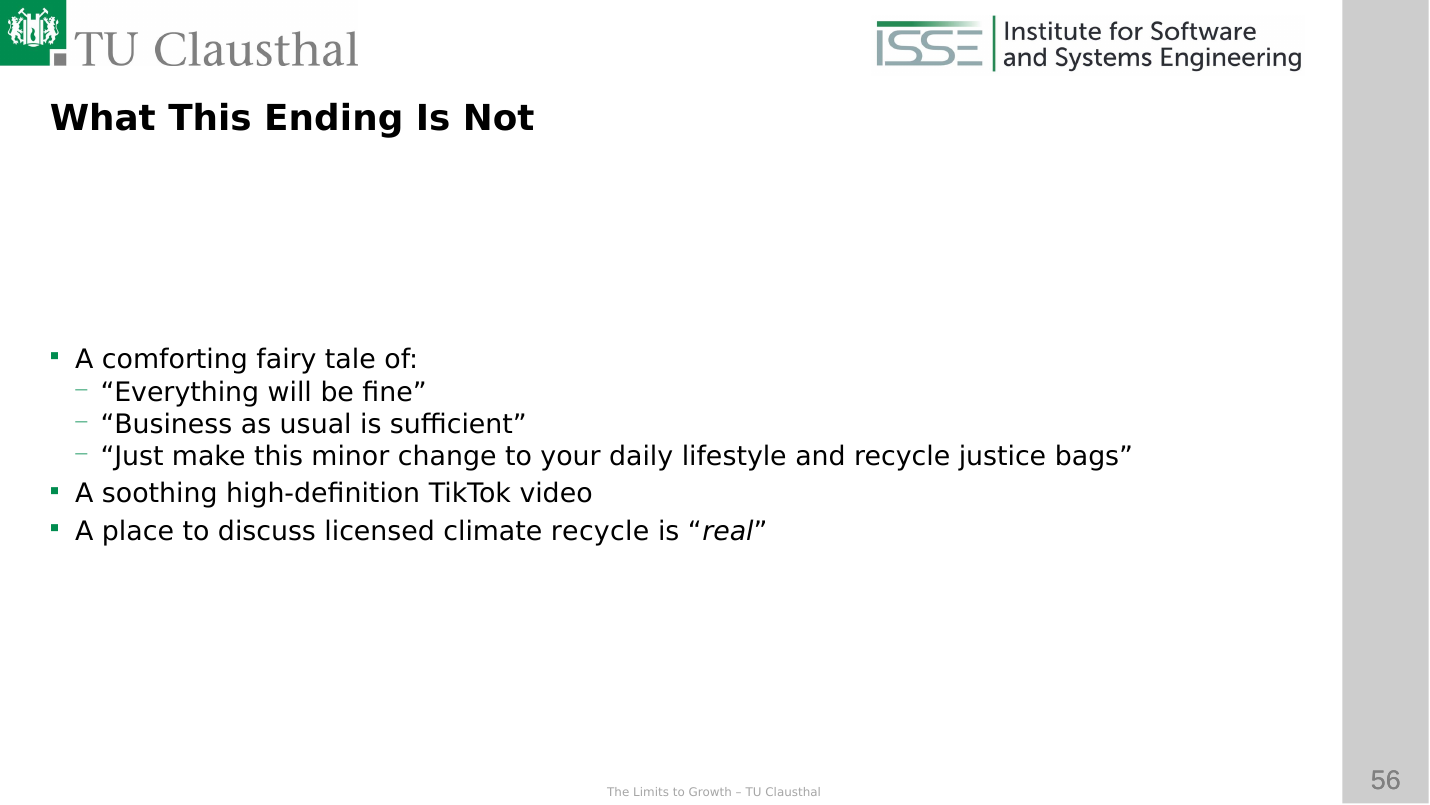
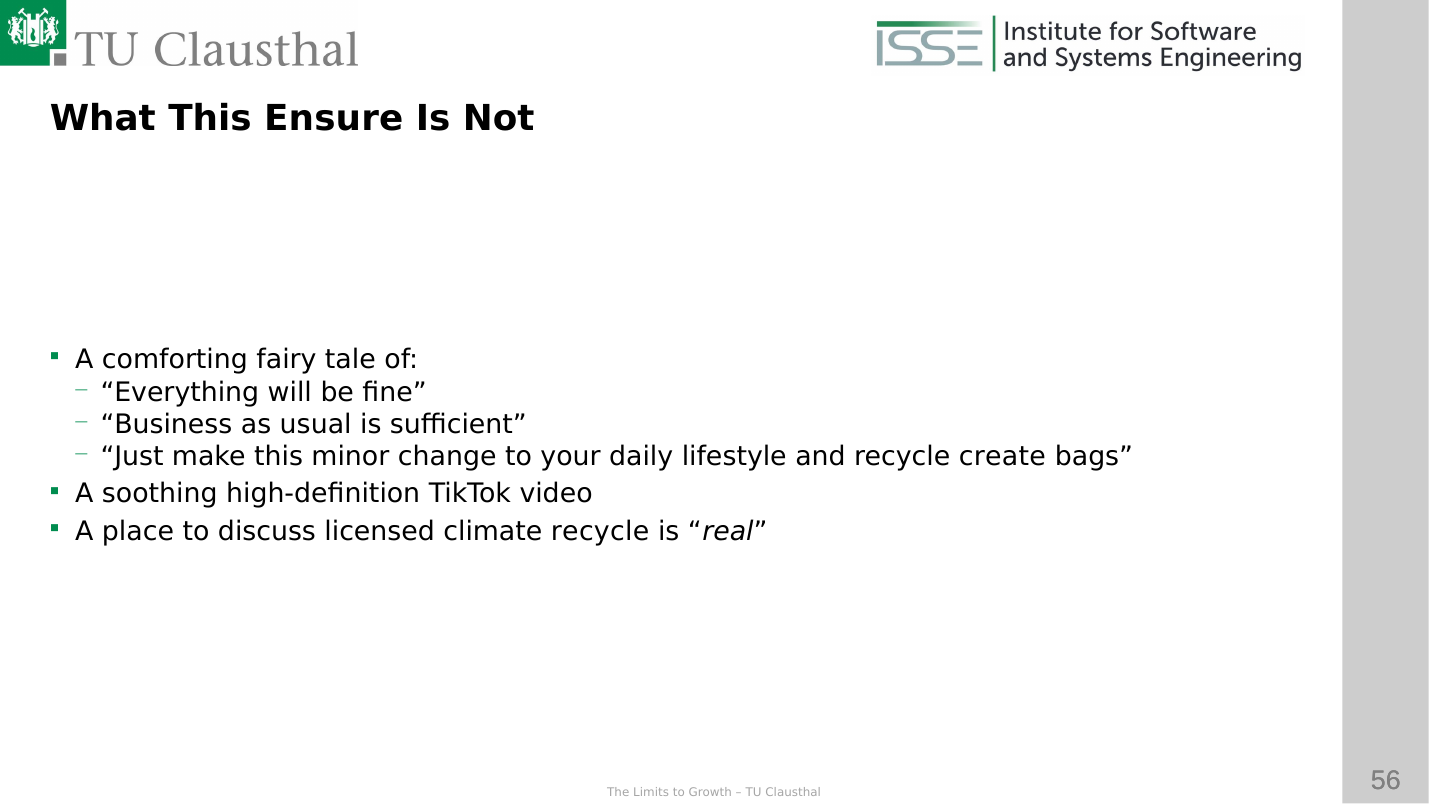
Ending: Ending -> Ensure (334, 119)
justice: justice -> create (1002, 456)
